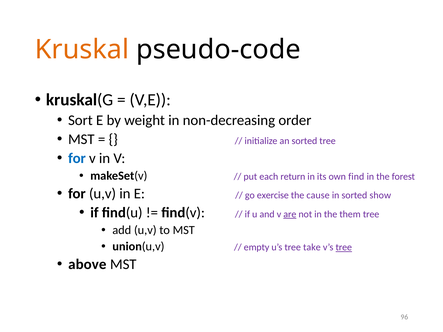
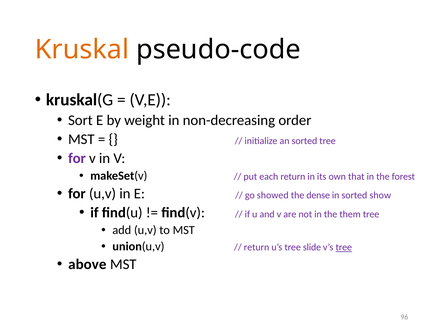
for colour: blue -> purple (77, 158)
find: find -> that (356, 177)
exercise: exercise -> showed (273, 195)
cause: cause -> dense (318, 195)
are underline: present -> none (290, 214)
empty: empty -> return (257, 248)
take: take -> slide (312, 248)
